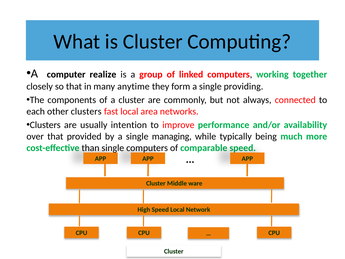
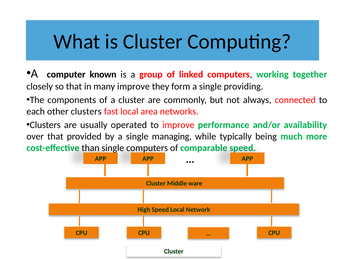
realize: realize -> known (103, 74)
many anytime: anytime -> improve (133, 86)
intention: intention -> operated (129, 125)
